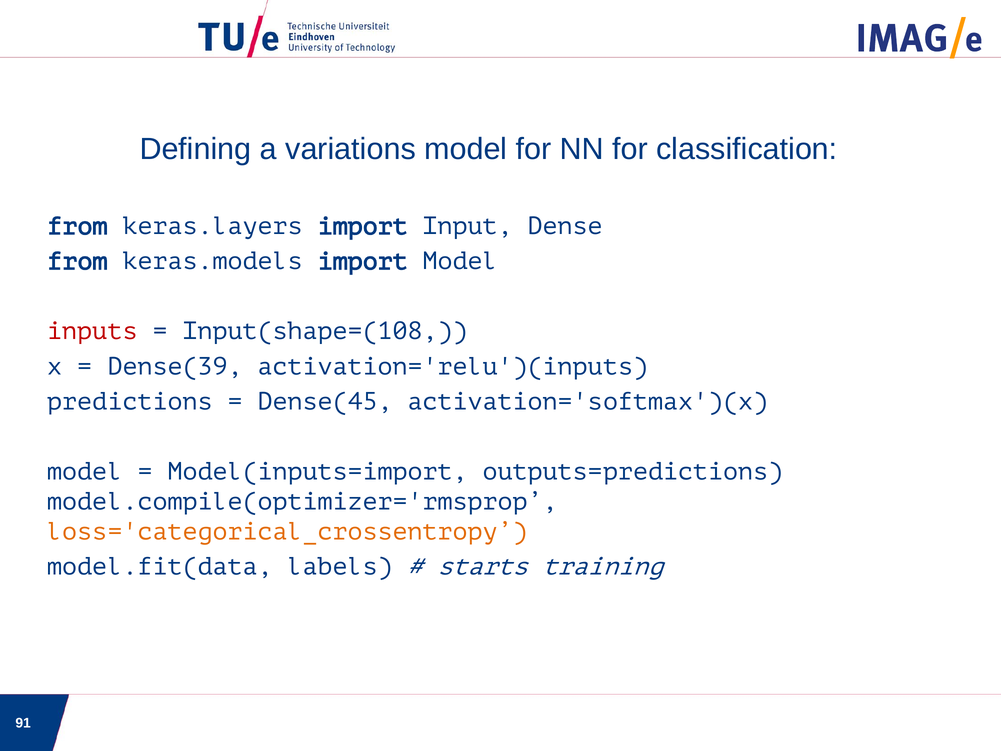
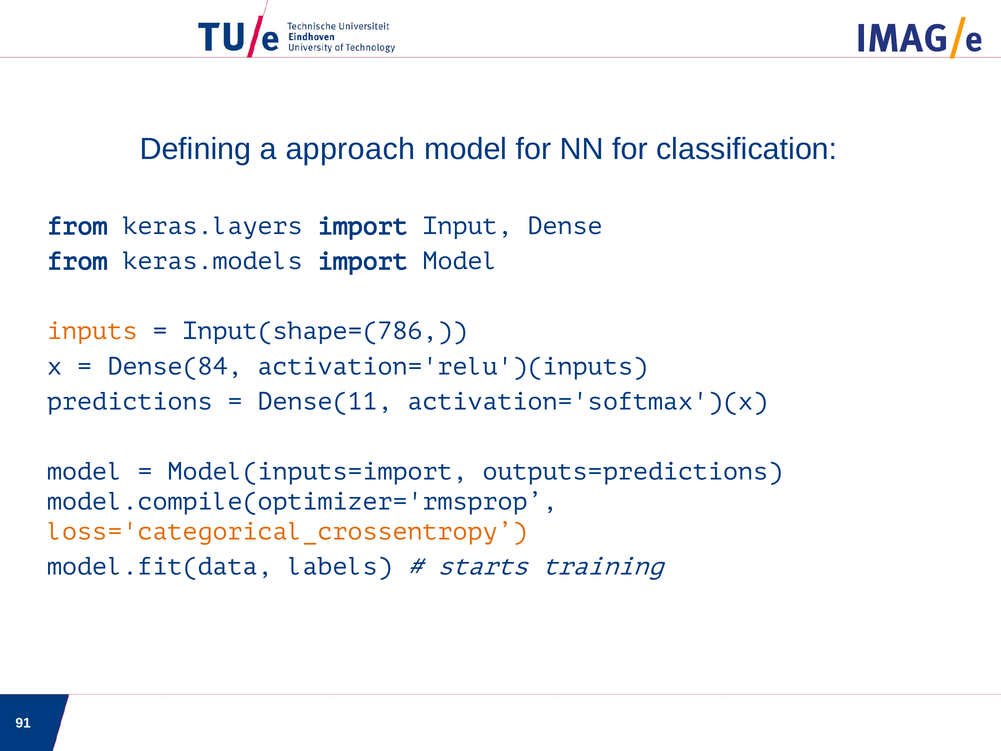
variations: variations -> approach (350, 149)
inputs colour: red -> orange (92, 331)
Input(shape=(108: Input(shape=(108 -> Input(shape=(786 (325, 331)
Dense(39: Dense(39 -> Dense(84 (175, 366)
Dense(45: Dense(45 -> Dense(11 (325, 401)
